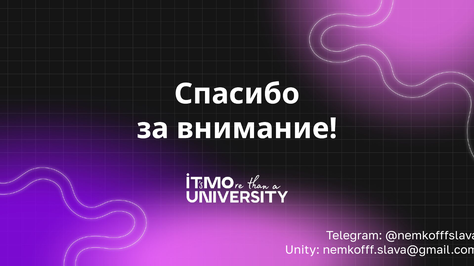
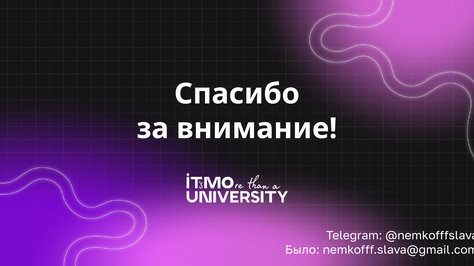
Unity: Unity -> Было (302, 250)
